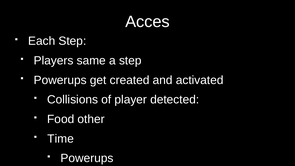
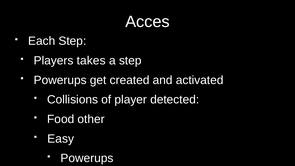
same: same -> takes (91, 61)
Time: Time -> Easy (61, 139)
